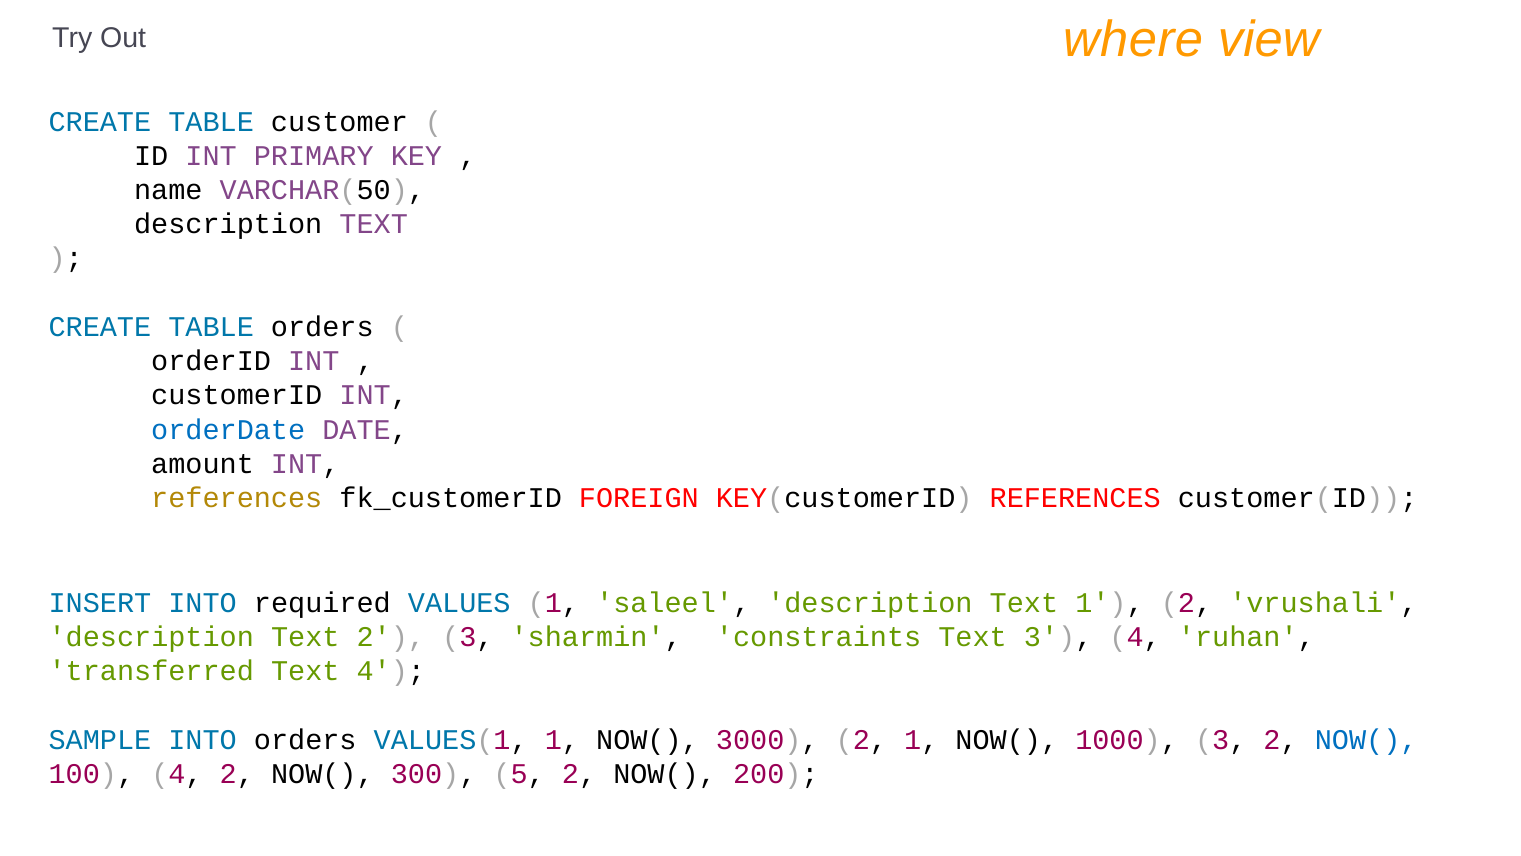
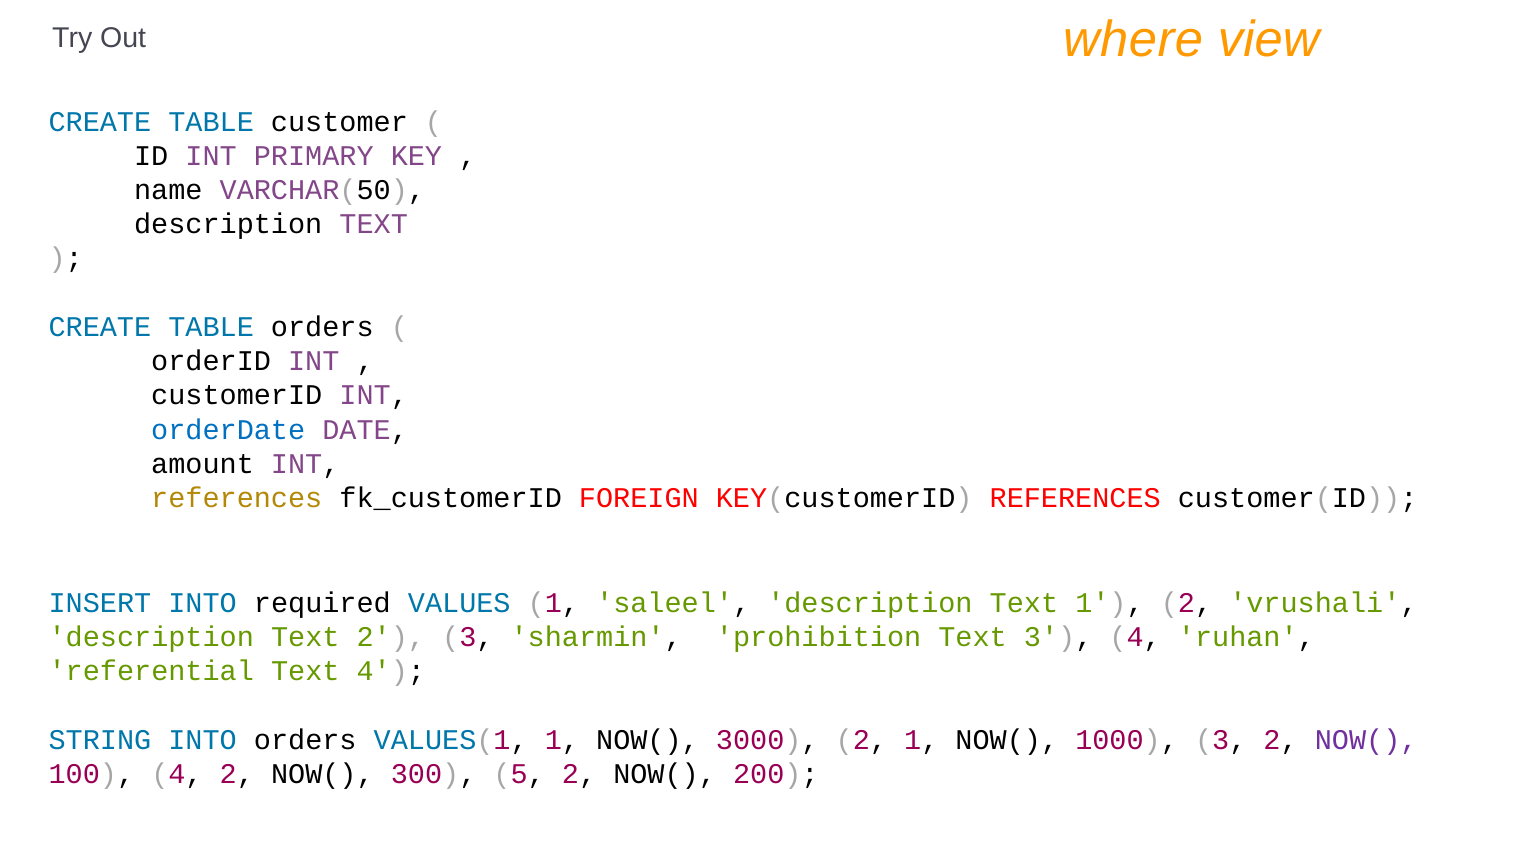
constraints: constraints -> prohibition (819, 637)
transferred: transferred -> referential (151, 671)
SAMPLE: SAMPLE -> STRING (100, 739)
NOW( colour: blue -> purple (1366, 739)
